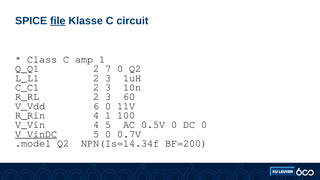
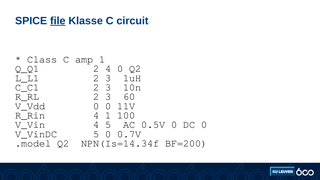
2 7: 7 -> 4 (108, 69)
V_Vdd 6: 6 -> 0 (96, 106)
V_VinDC underline: present -> none (36, 134)
